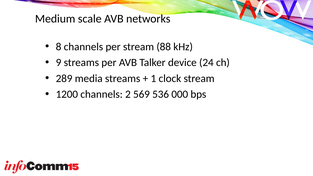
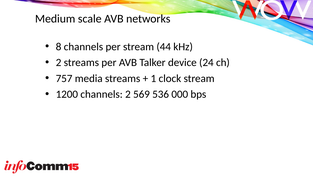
88: 88 -> 44 (164, 47)
9: 9 -> 2 (59, 63)
289: 289 -> 757 (64, 78)
